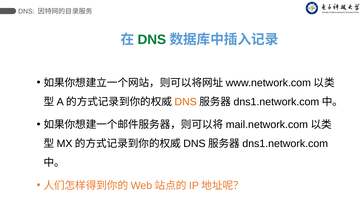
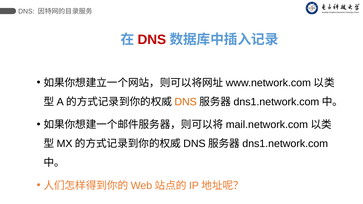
DNS colour: green -> red (152, 40)
